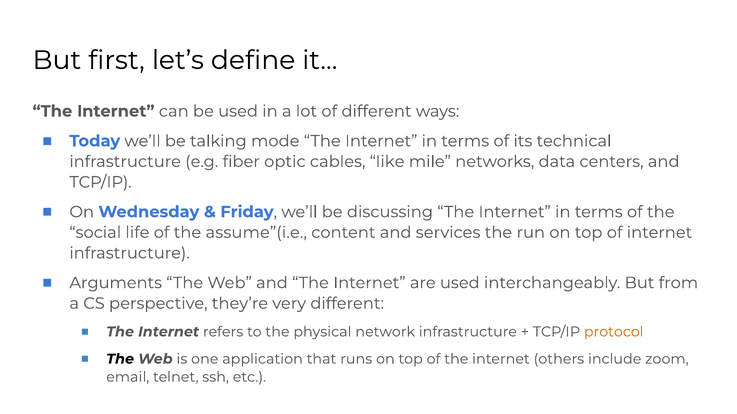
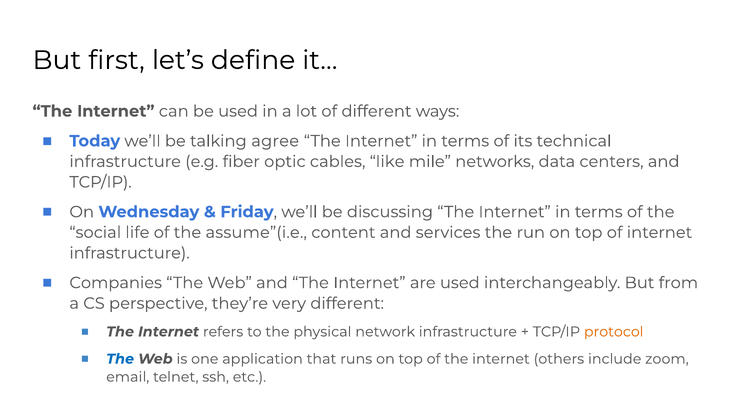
mode: mode -> agree (275, 141)
Arguments: Arguments -> Companies (116, 283)
The colour: black -> blue (120, 359)
